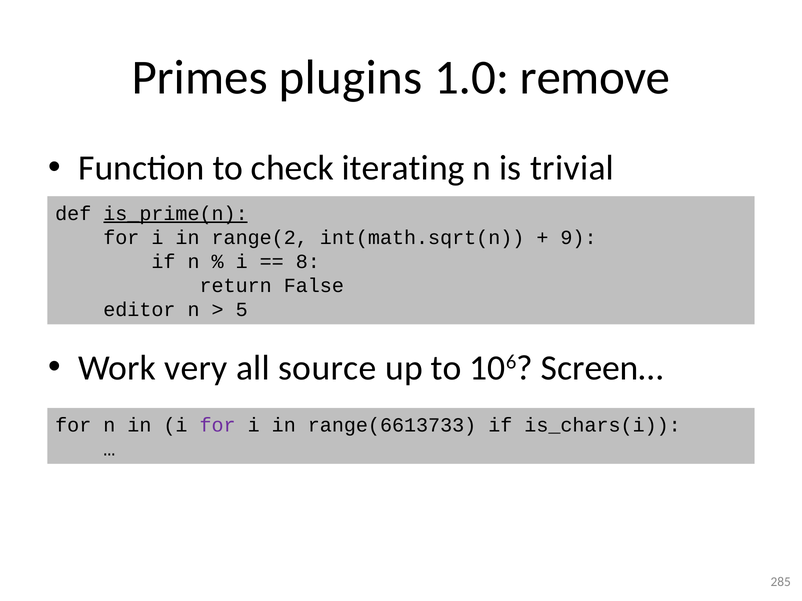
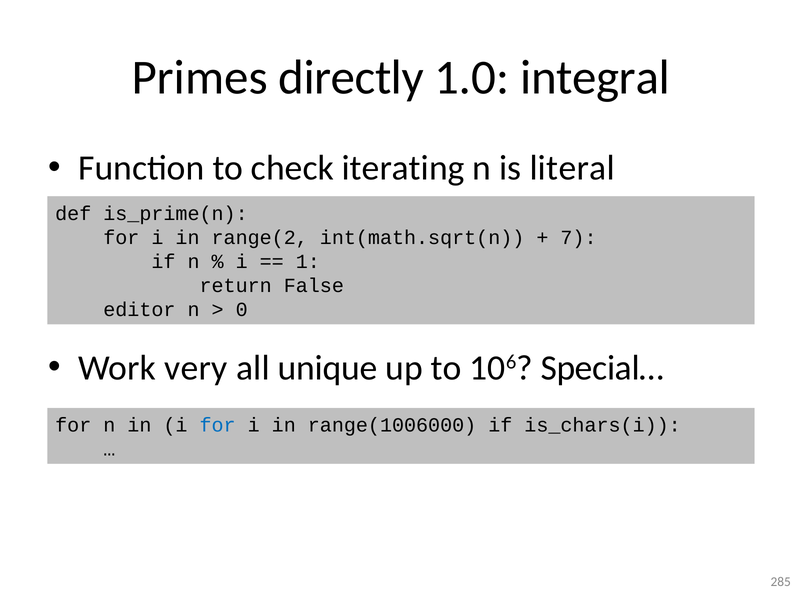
plugins: plugins -> directly (351, 78)
remove: remove -> integral (595, 78)
trivial: trivial -> literal (572, 168)
is_prime(n underline: present -> none (175, 214)
9: 9 -> 7 (578, 238)
8: 8 -> 1 (308, 262)
5: 5 -> 0 (242, 310)
source: source -> unique (328, 368)
Screen…: Screen… -> Special… (602, 368)
for colour: purple -> blue (218, 426)
range(6613733: range(6613733 -> range(1006000 (392, 426)
